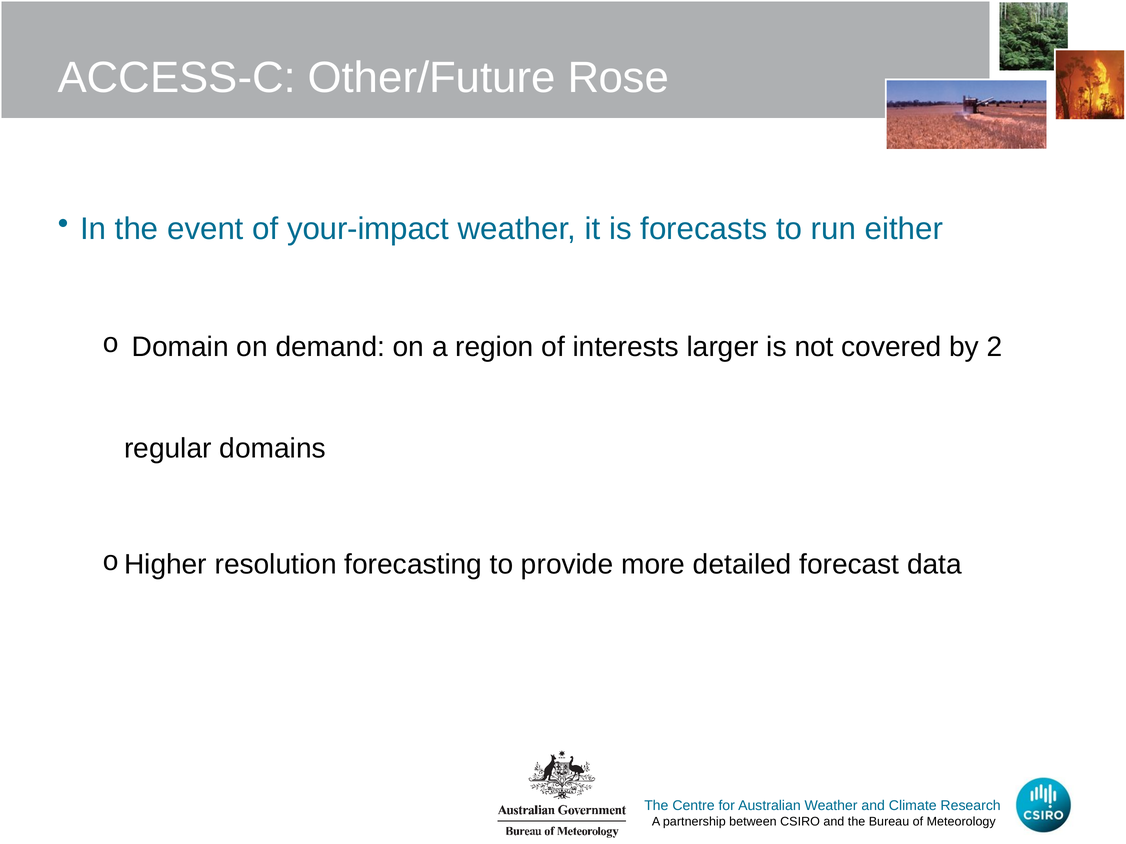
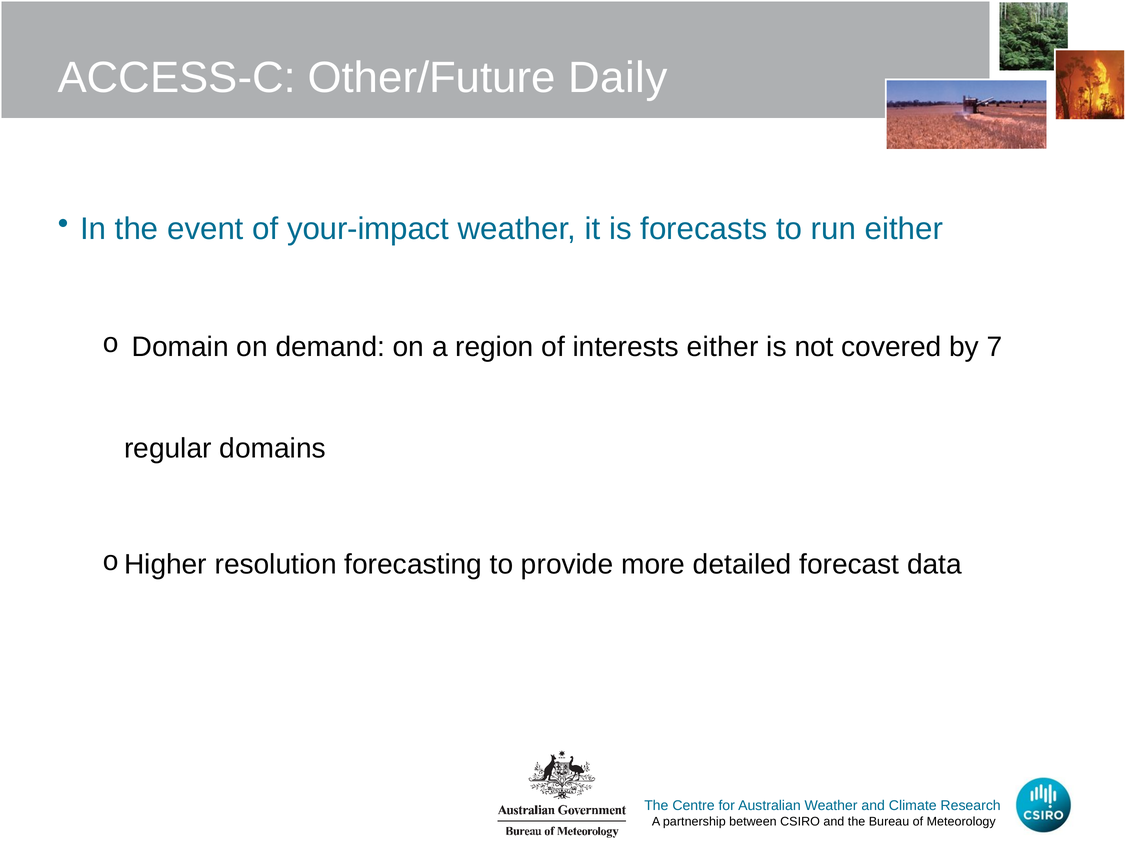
Rose: Rose -> Daily (618, 78)
interests larger: larger -> either (723, 347)
2: 2 -> 7 (994, 347)
